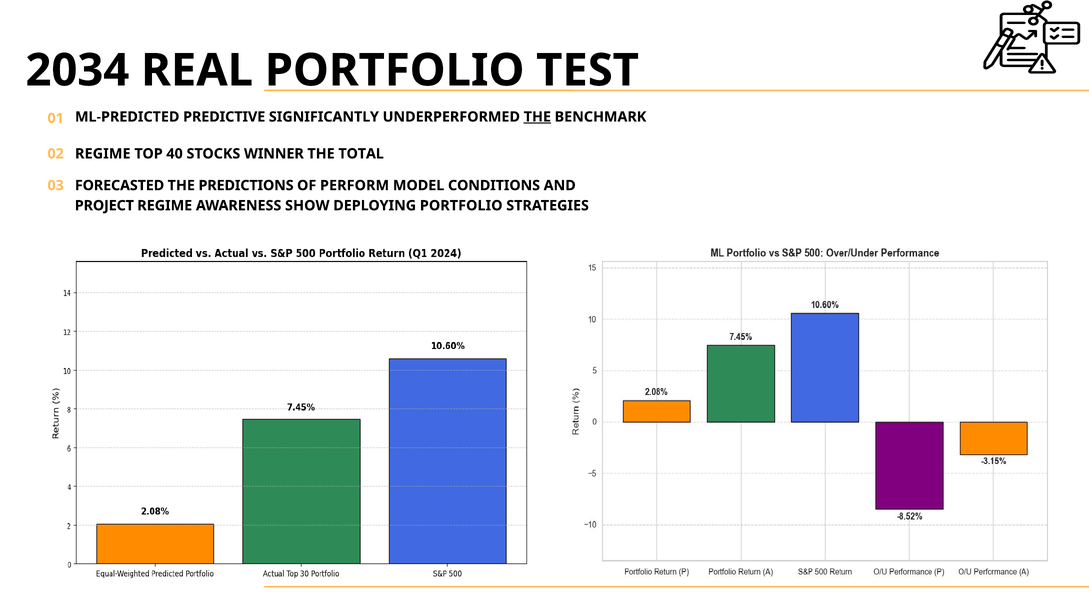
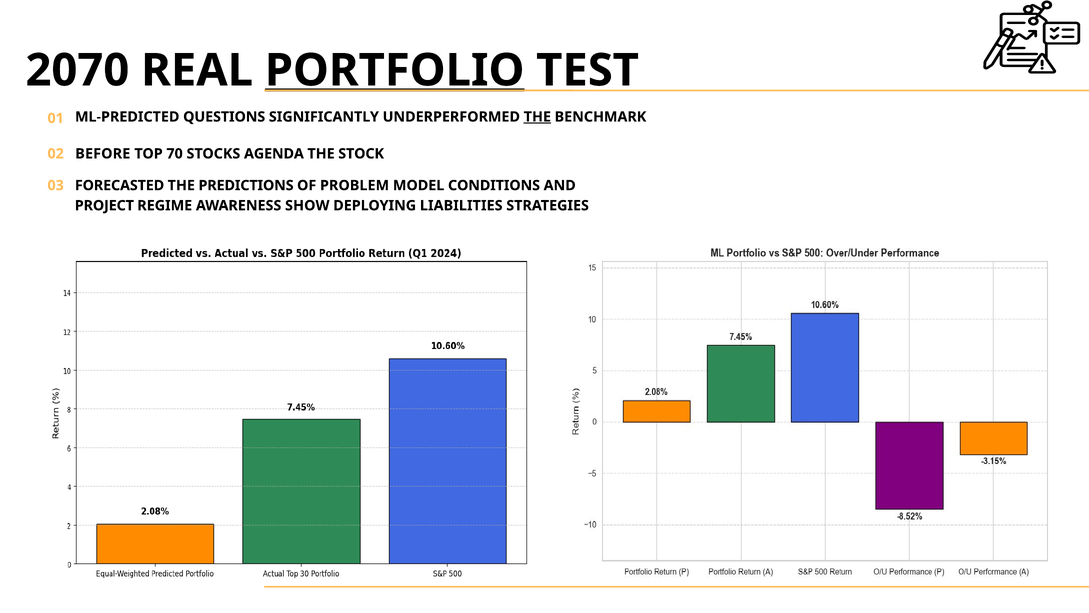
2034: 2034 -> 2070 (77, 70)
PORTFOLIO underline: none -> present (395, 70)
PREDICTIVE: PREDICTIVE -> QUESTIONS (224, 117)
02 REGIME: REGIME -> BEFORE (103, 154)
40: 40 -> 70 (175, 154)
WINNER: WINNER -> AGENDA (274, 154)
TOTAL: TOTAL -> STOCK (361, 154)
PERFORM: PERFORM -> PROBLEM (355, 185)
DEPLOYING PORTFOLIO: PORTFOLIO -> LIABILITIES (461, 205)
